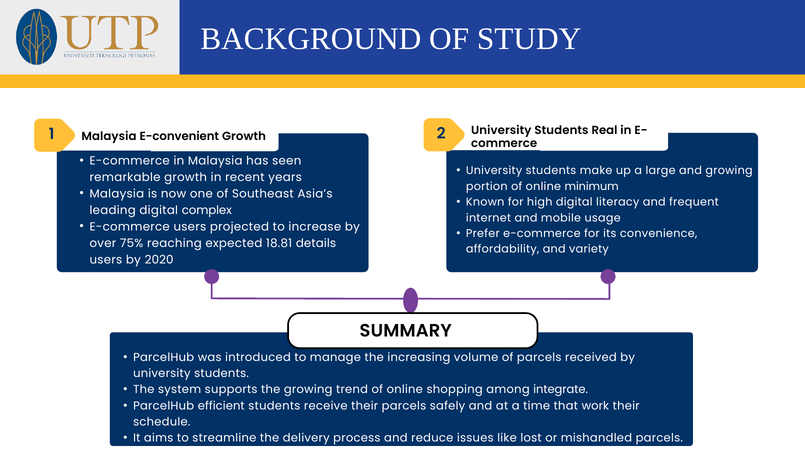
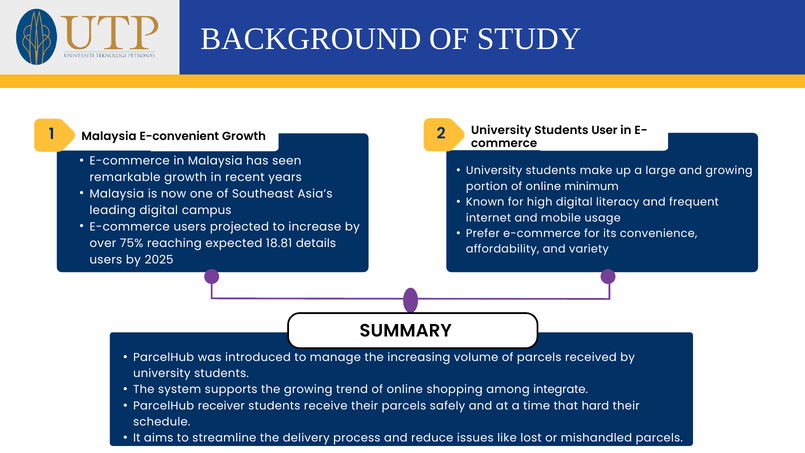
Real: Real -> User (604, 130)
complex: complex -> campus (207, 210)
2020: 2020 -> 2025 (159, 260)
efficient: efficient -> receiver (221, 406)
work: work -> hard (595, 406)
